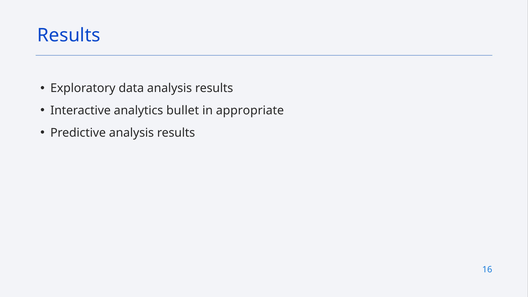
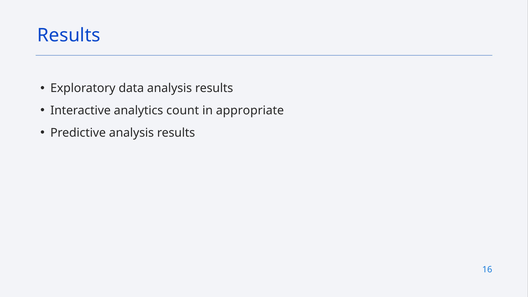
bullet: bullet -> count (183, 111)
